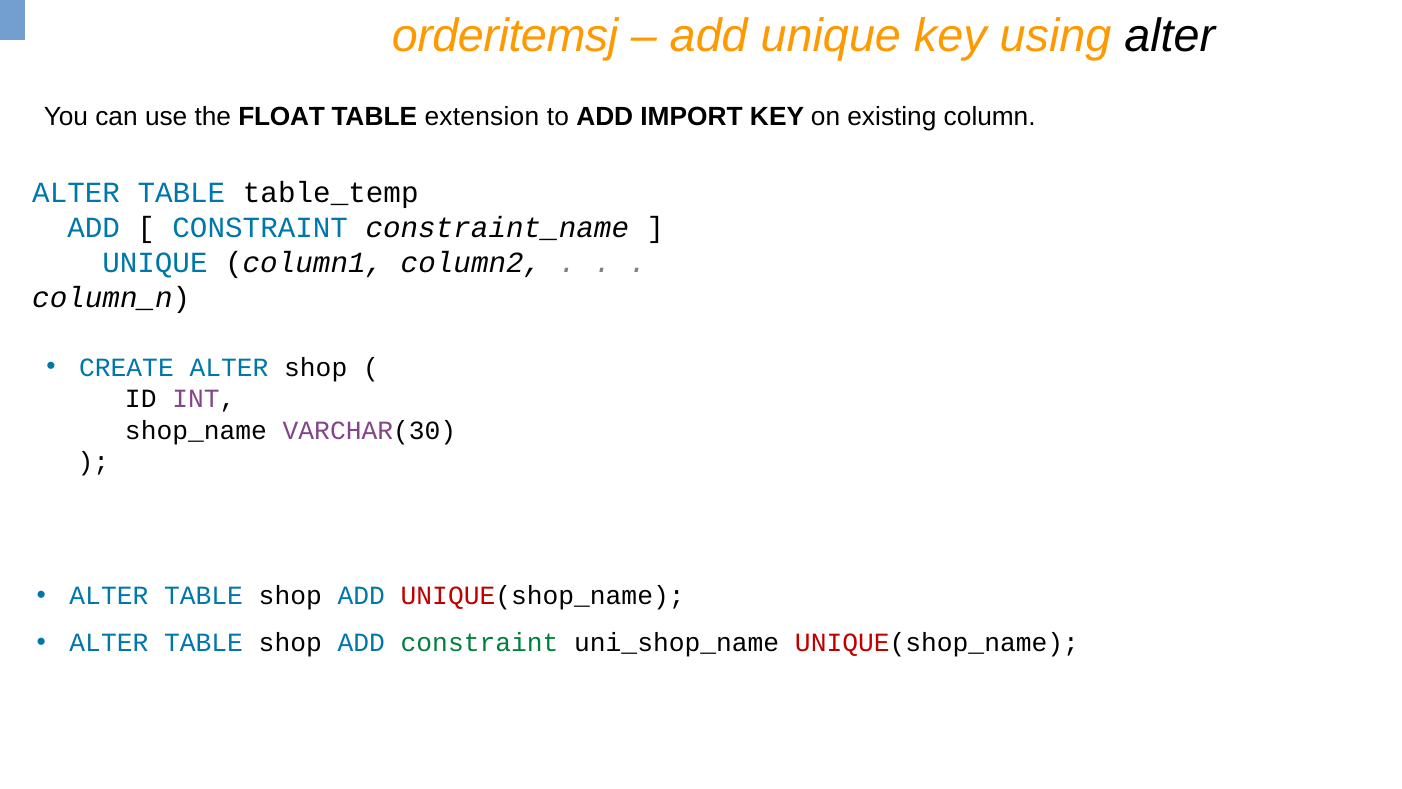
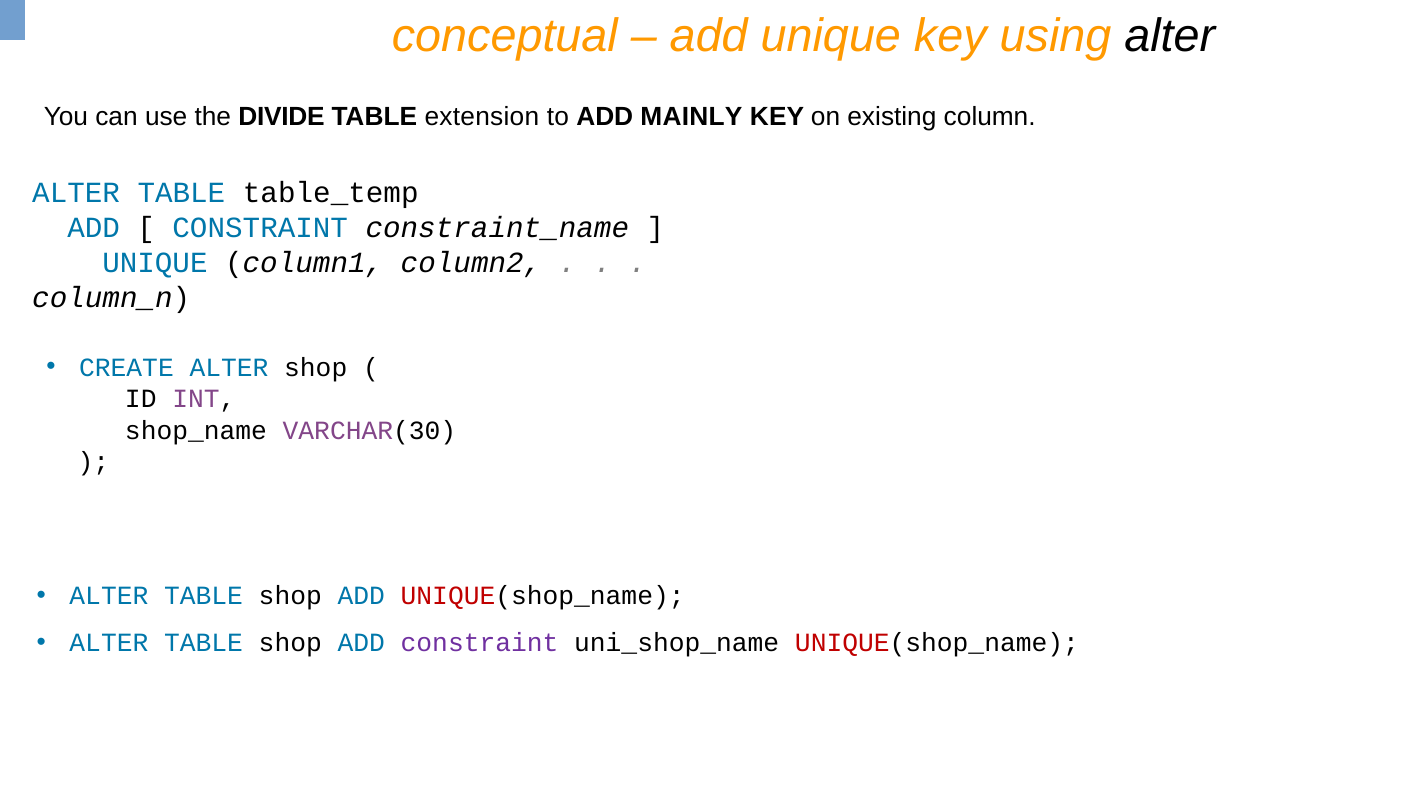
orderitemsj: orderitemsj -> conceptual (505, 36)
FLOAT: FLOAT -> DIVIDE (282, 117)
IMPORT: IMPORT -> MAINLY (691, 117)
constraint colour: green -> purple (480, 643)
